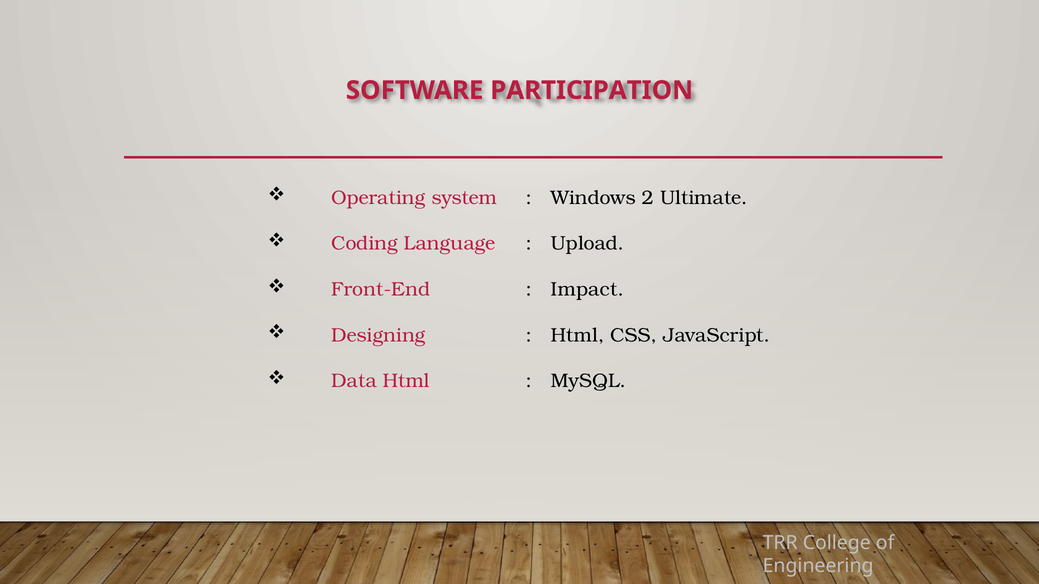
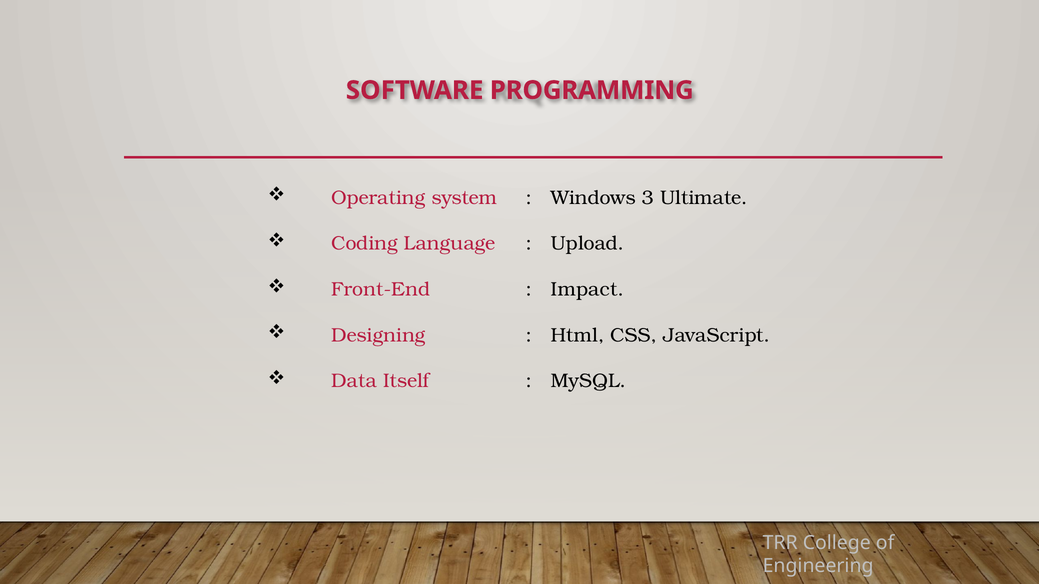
PARTICIPATION: PARTICIPATION -> PROGRAMMING (592, 90)
2: 2 -> 3 (648, 198)
Data Html: Html -> Itself (406, 381)
